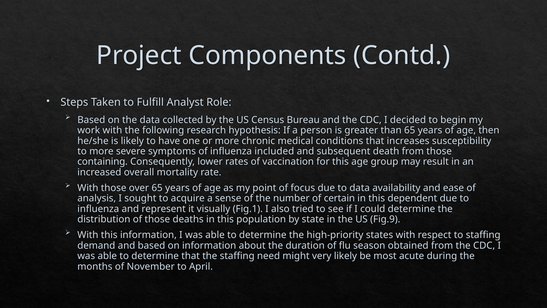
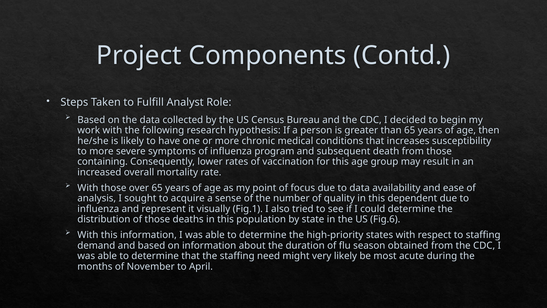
included: included -> program (274, 151)
certain: certain -> quality (339, 198)
Fig.9: Fig.9 -> Fig.6 (385, 219)
